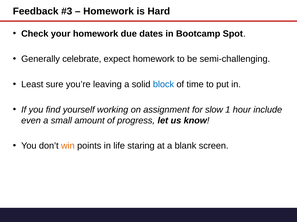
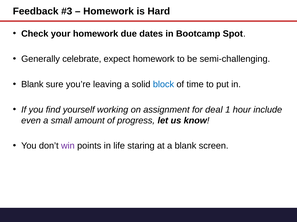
Least: Least -> Blank (32, 85)
slow: slow -> deal (214, 110)
win colour: orange -> purple (68, 146)
